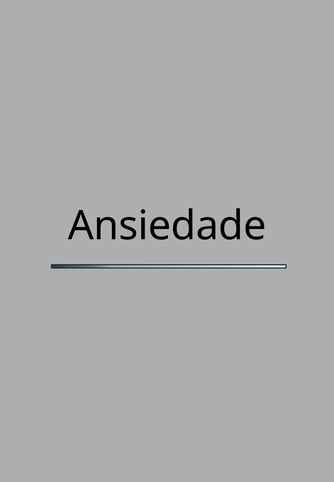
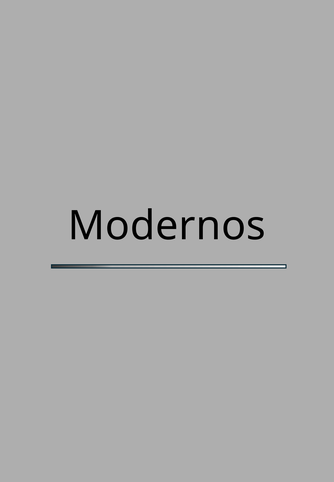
Ansiedade: Ansiedade -> Modernos (167, 226)
